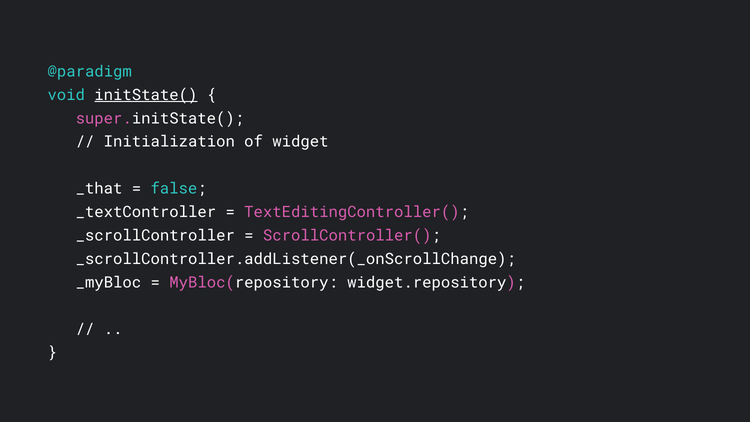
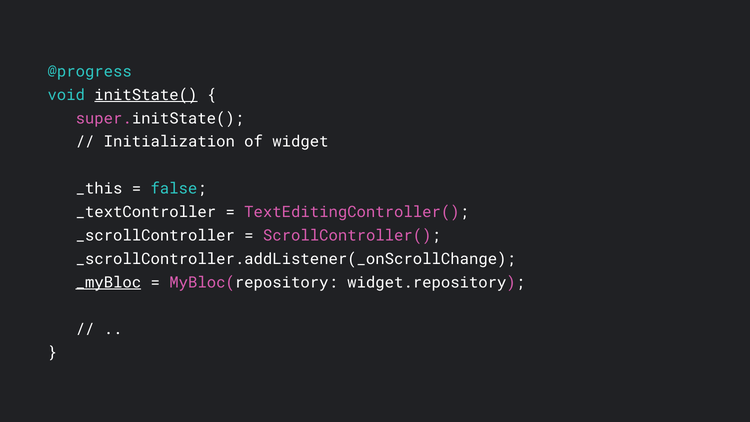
@paradigm: @paradigm -> @progress (90, 72)
_that: _that -> _this (99, 189)
_myBloc underline: none -> present (108, 282)
